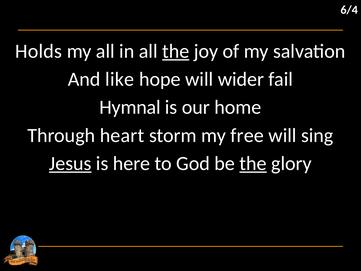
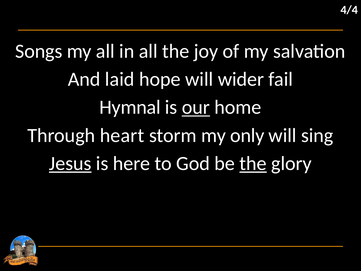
6/4: 6/4 -> 4/4 (349, 10)
Holds: Holds -> Songs (39, 51)
the underline: present -> none (176, 51)
like: like -> laid (120, 79)
our underline: none -> present (196, 107)
free: free -> only (247, 135)
